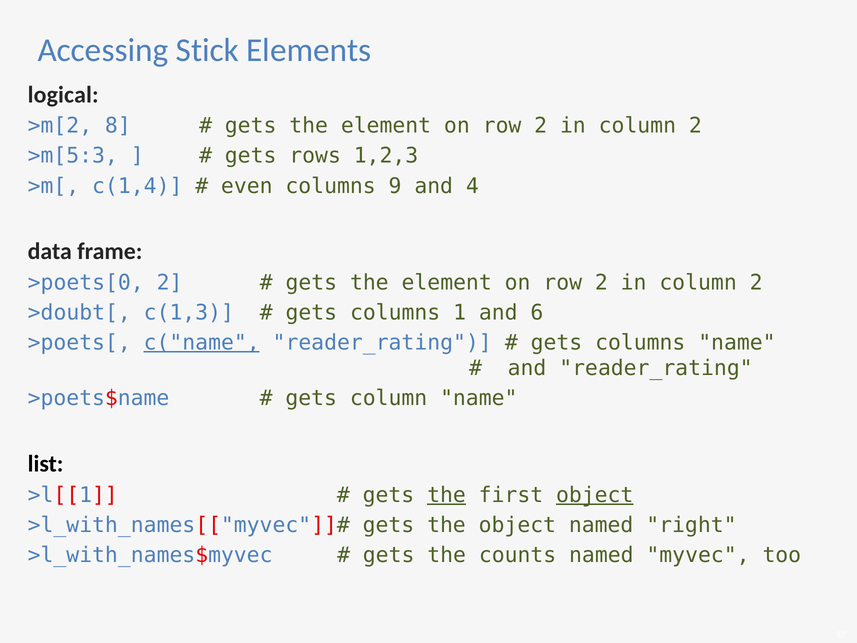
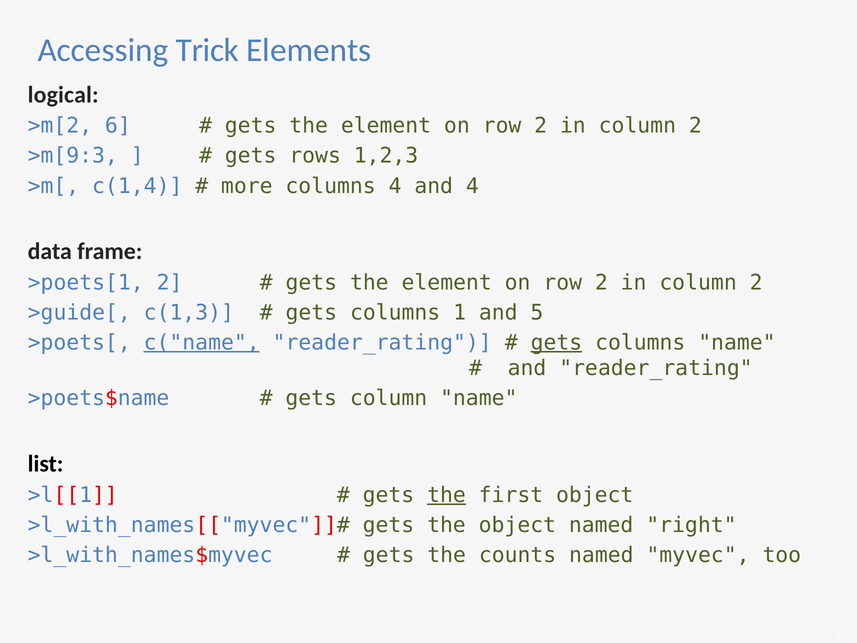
Stick: Stick -> Trick (207, 50)
8: 8 -> 6 (118, 126)
>m[5:3: >m[5:3 -> >m[9:3 (73, 156)
even: even -> more (247, 186)
columns 9: 9 -> 4 (395, 186)
>poets[0: >poets[0 -> >poets[1 (86, 283)
>doubt[: >doubt[ -> >guide[ (79, 313)
6: 6 -> 5 (537, 313)
gets underline: none -> present (556, 343)
object underline: present -> none (595, 495)
